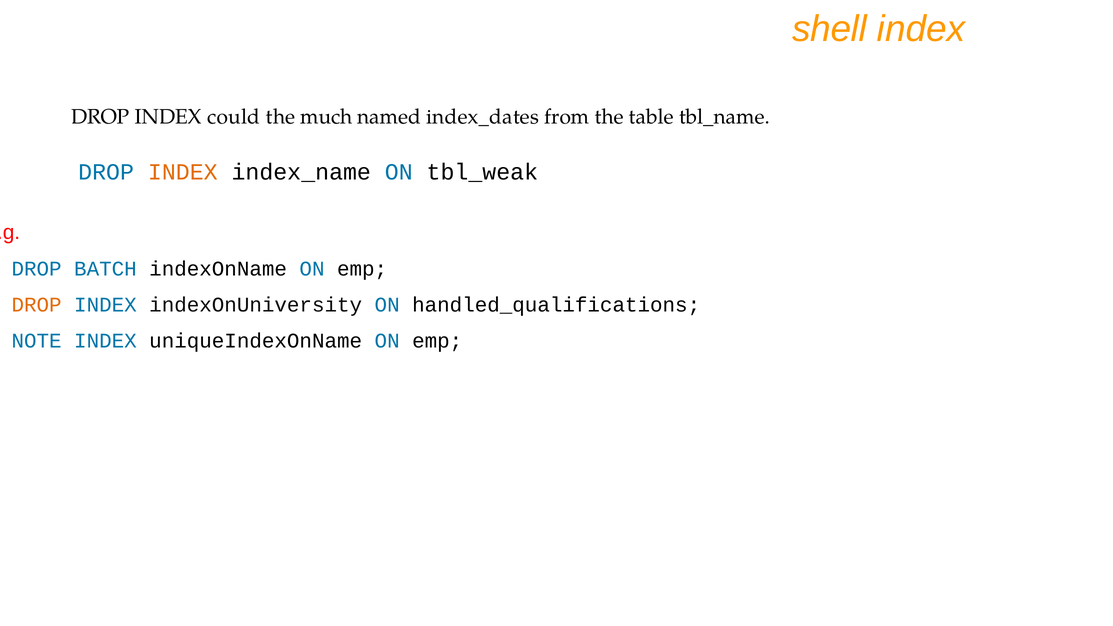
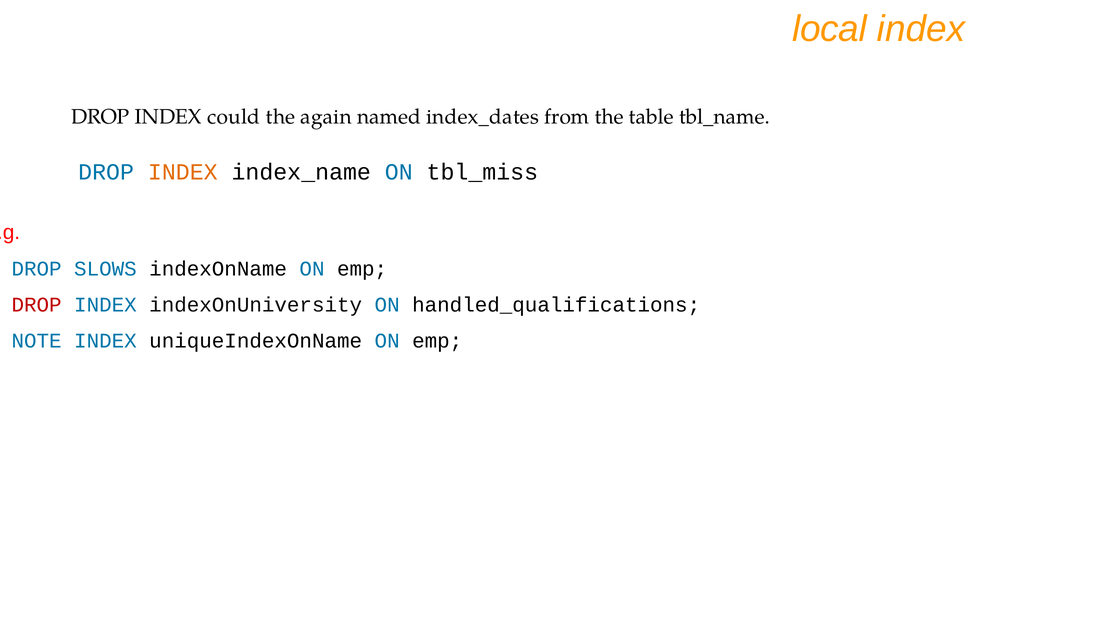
shell: shell -> local (830, 29)
much: much -> again (326, 117)
tbl_weak: tbl_weak -> tbl_miss (482, 172)
BATCH: BATCH -> SLOWS (105, 269)
DROP colour: orange -> red (37, 305)
